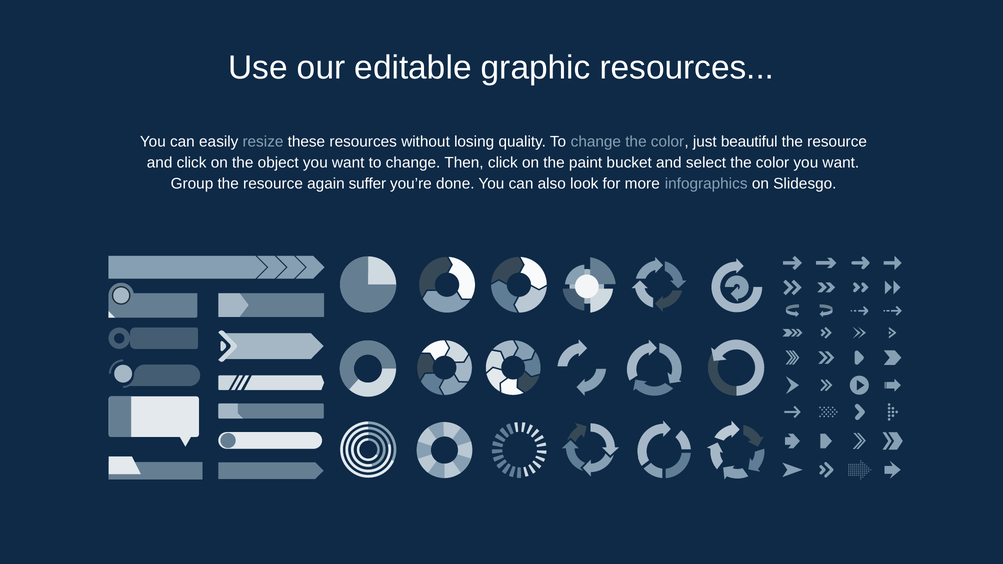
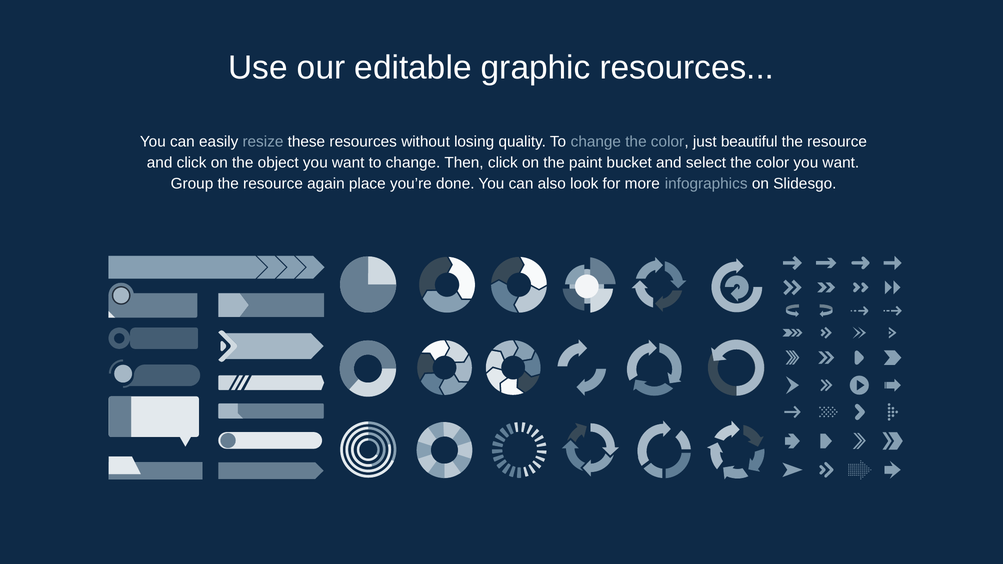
suffer: suffer -> place (367, 184)
